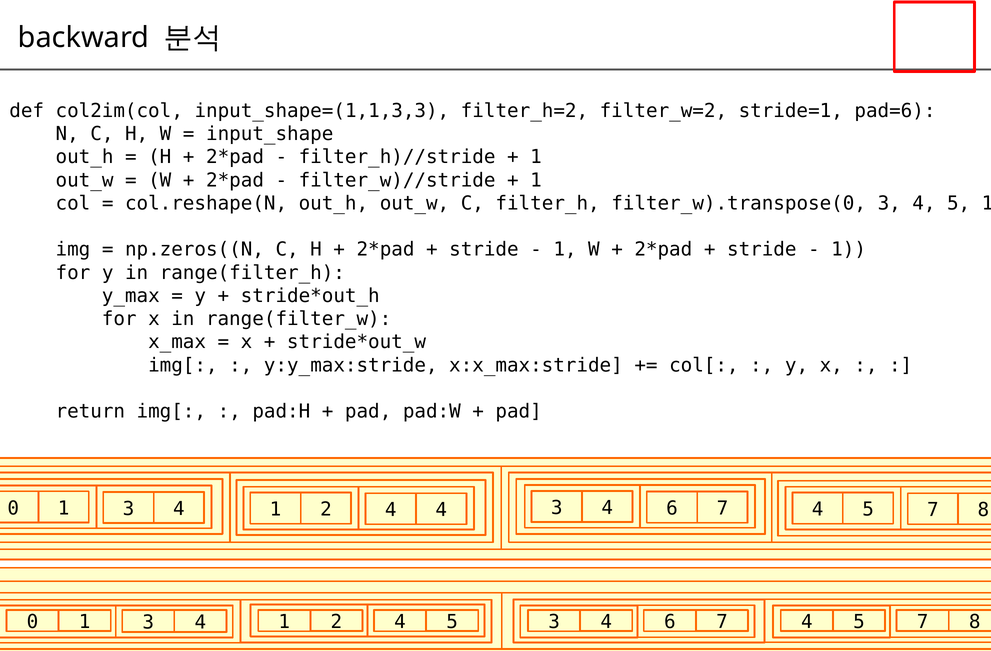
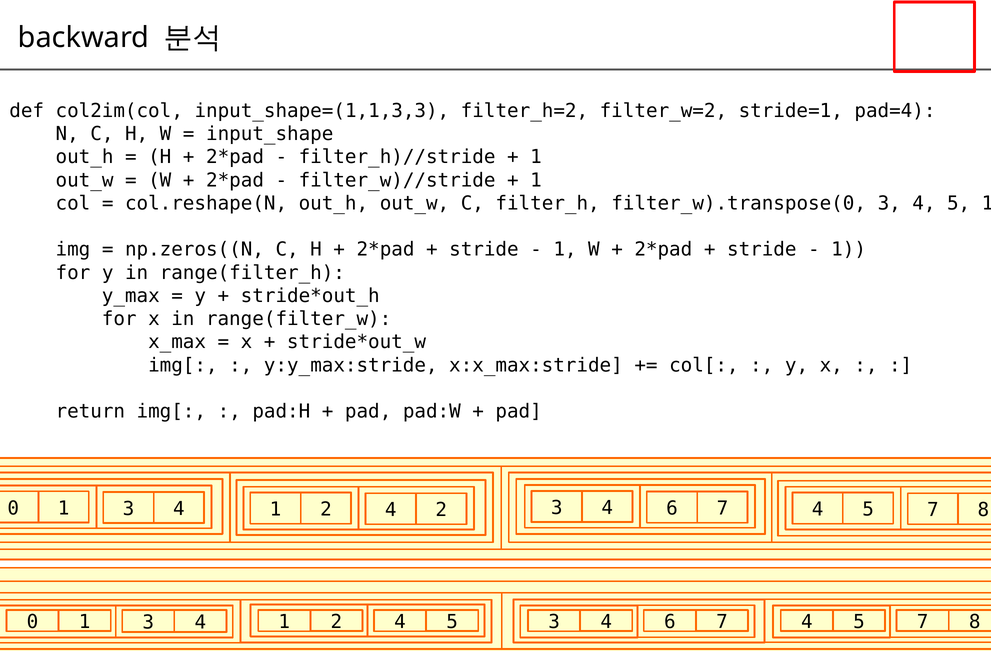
pad=6: pad=6 -> pad=4 (895, 111)
4 4: 4 -> 2 (441, 510)
